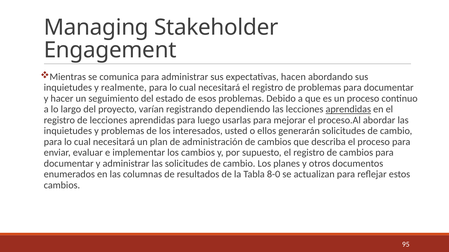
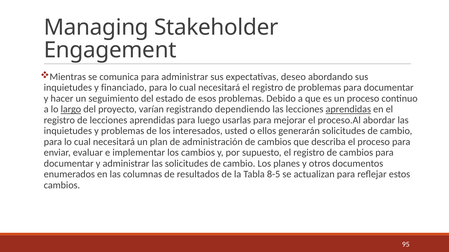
hacen: hacen -> deseo (293, 77)
realmente: realmente -> financiado (124, 88)
largo underline: none -> present (71, 110)
8-0: 8-0 -> 8-5 (274, 175)
